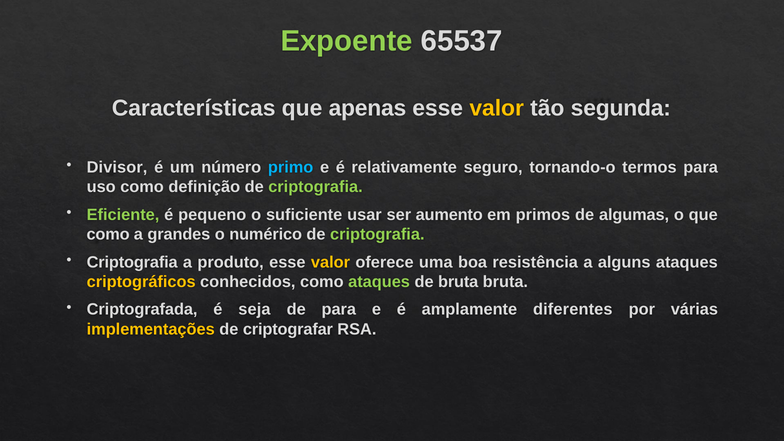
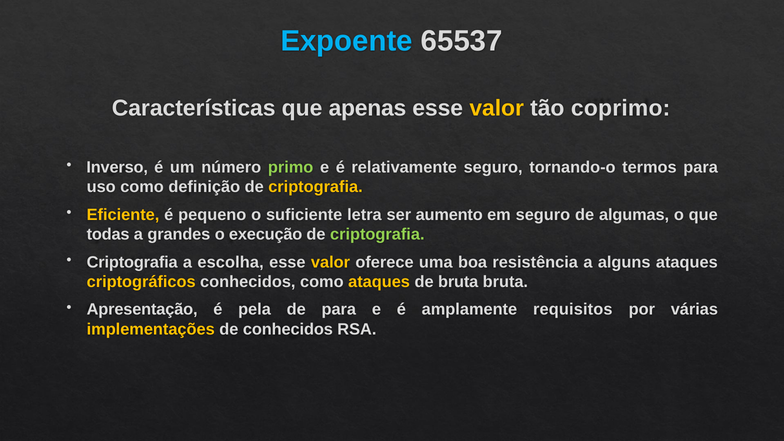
Expoente colour: light green -> light blue (347, 41)
segunda: segunda -> coprimo (621, 108)
Divisor: Divisor -> Inverso (117, 167)
primo colour: light blue -> light green (291, 167)
criptografia colour: light green -> yellow (315, 187)
Eficiente colour: light green -> yellow (123, 215)
usar: usar -> letra (364, 215)
em primos: primos -> seguro (543, 215)
como: como -> todas (108, 234)
numérico: numérico -> execução (266, 234)
produto: produto -> escolha (231, 262)
ataques colour: light green -> yellow (379, 282)
Criptografada: Criptografada -> Apresentação (142, 310)
seja: seja -> pela (254, 310)
diferentes: diferentes -> requisitos (573, 310)
de criptografar: criptografar -> conhecidos (288, 329)
